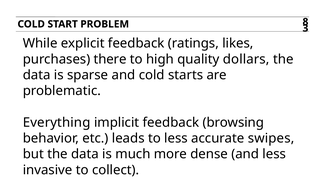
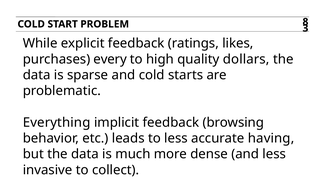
there: there -> every (110, 59)
swipes: swipes -> having (271, 139)
